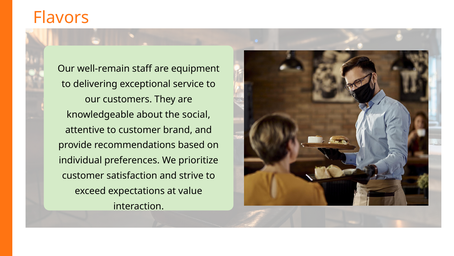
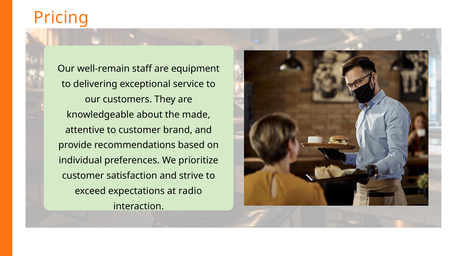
Flavors: Flavors -> Pricing (61, 18)
social: social -> made (196, 114)
value: value -> radio (190, 190)
